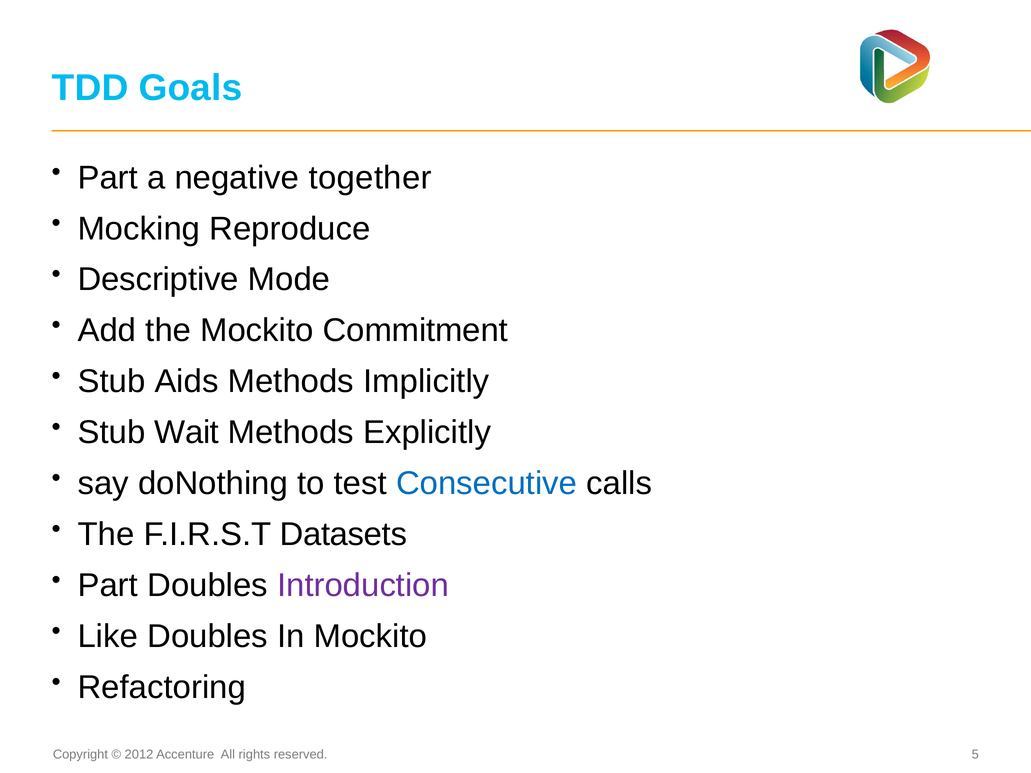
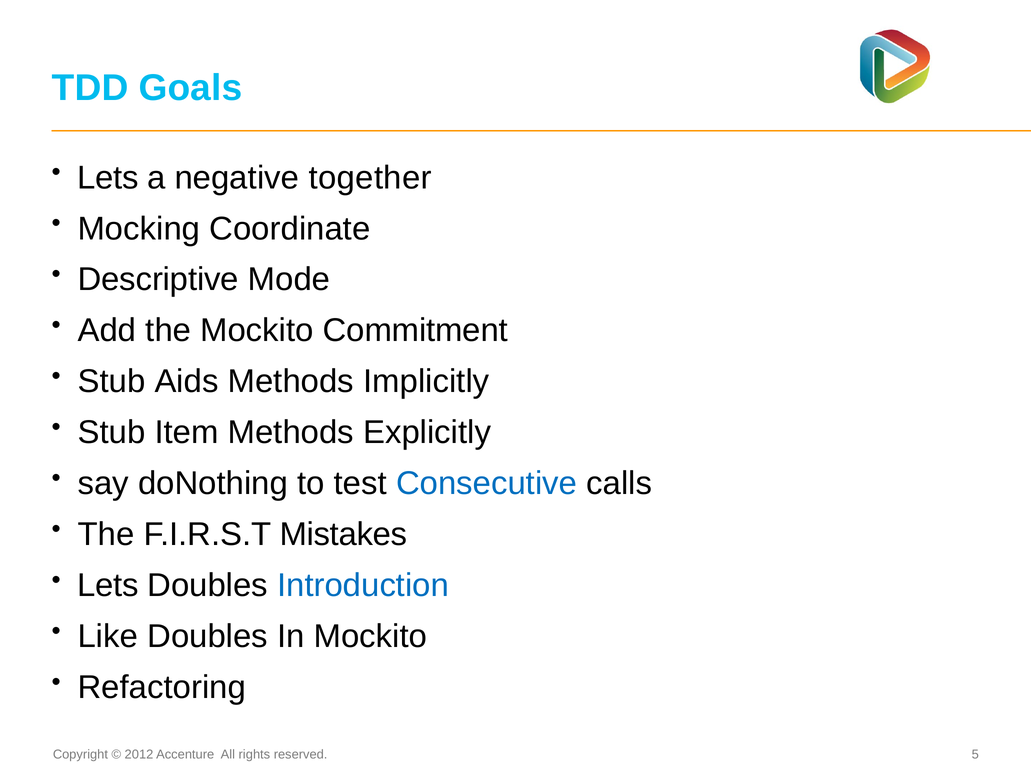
Part: Part -> Lets (108, 178)
Reproduce: Reproduce -> Coordinate (290, 229)
Wait: Wait -> Item (187, 433)
Datasets: Datasets -> Mistakes (343, 535)
Part: Part -> Lets (108, 586)
Introduction colour: purple -> blue (363, 586)
